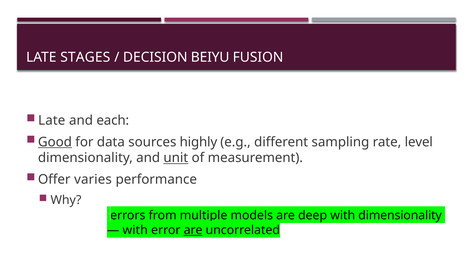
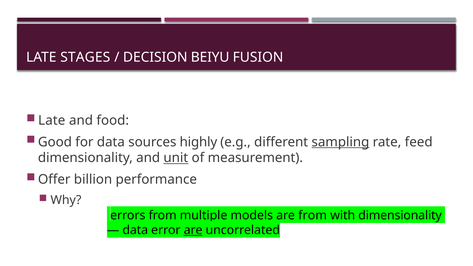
each: each -> food (113, 120)
Good underline: present -> none (55, 142)
sampling underline: none -> present (340, 142)
level: level -> feed (419, 142)
varies: varies -> billion (93, 180)
are deep: deep -> from (313, 215)
with: with -> data (135, 230)
